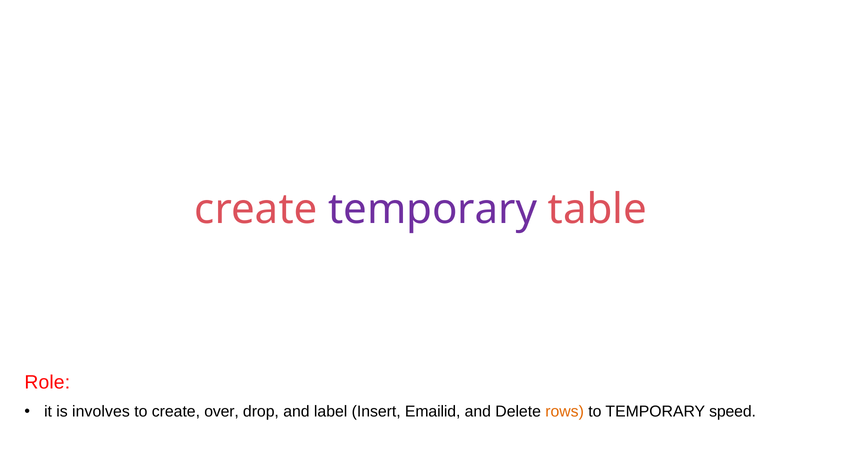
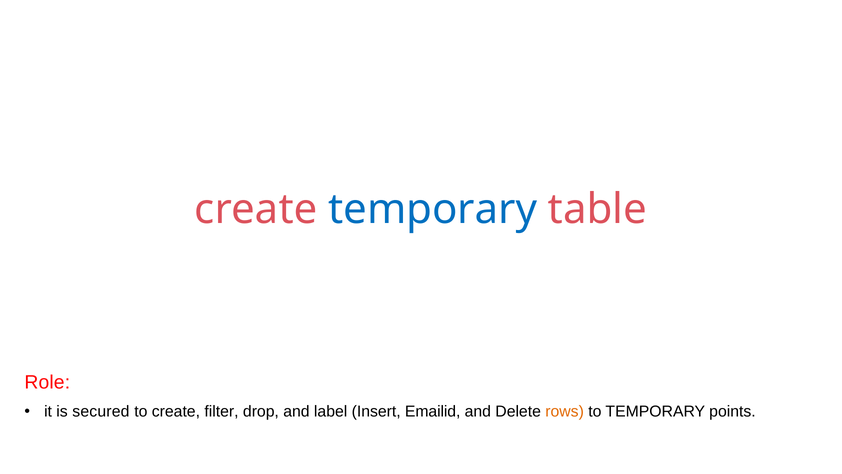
temporary colour: purple -> blue (433, 209)
involves: involves -> secured (101, 411)
over: over -> filter (221, 411)
speed: speed -> points (732, 411)
